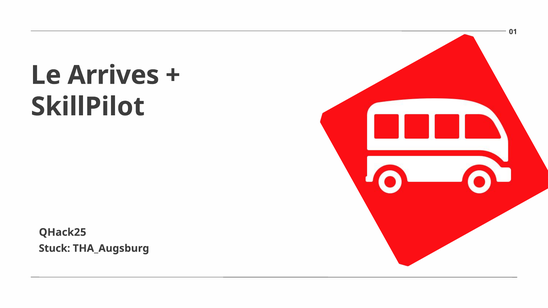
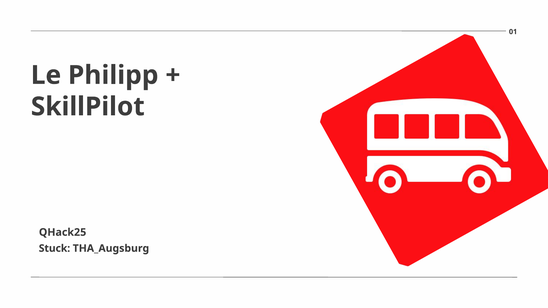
Arrives: Arrives -> Philipp (113, 75)
